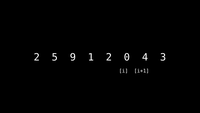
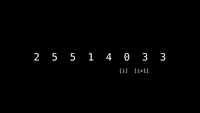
5 9: 9 -> 5 (73, 57)
1 2: 2 -> 4 (109, 57)
0 4: 4 -> 3 (145, 57)
